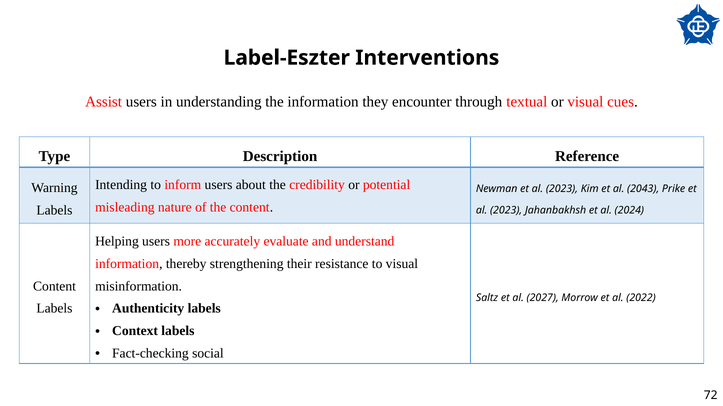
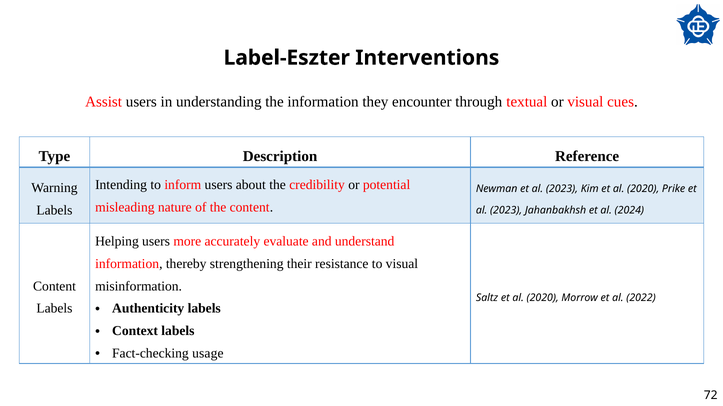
Kim et al 2043: 2043 -> 2020 (643, 189)
Saltz et al 2027: 2027 -> 2020 (543, 298)
social: social -> usage (208, 354)
